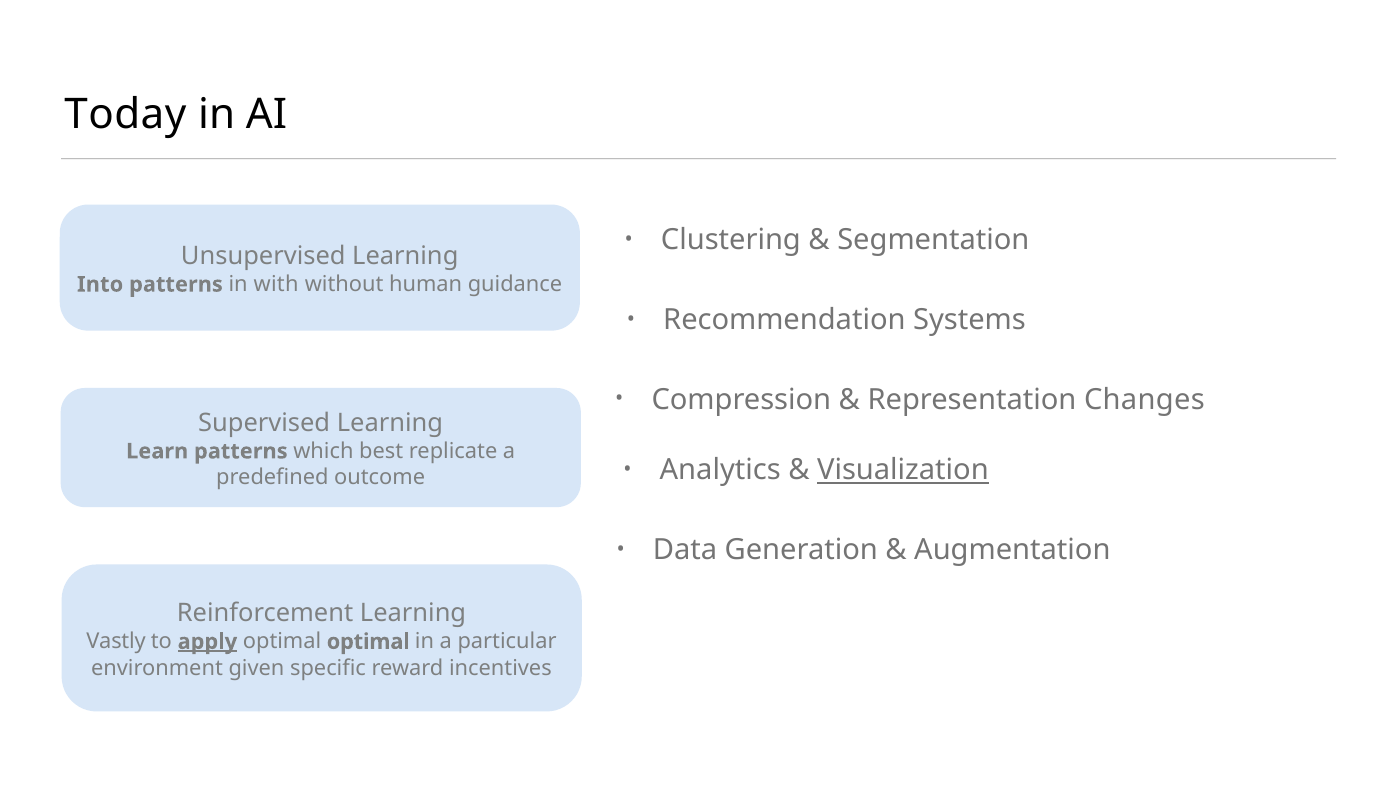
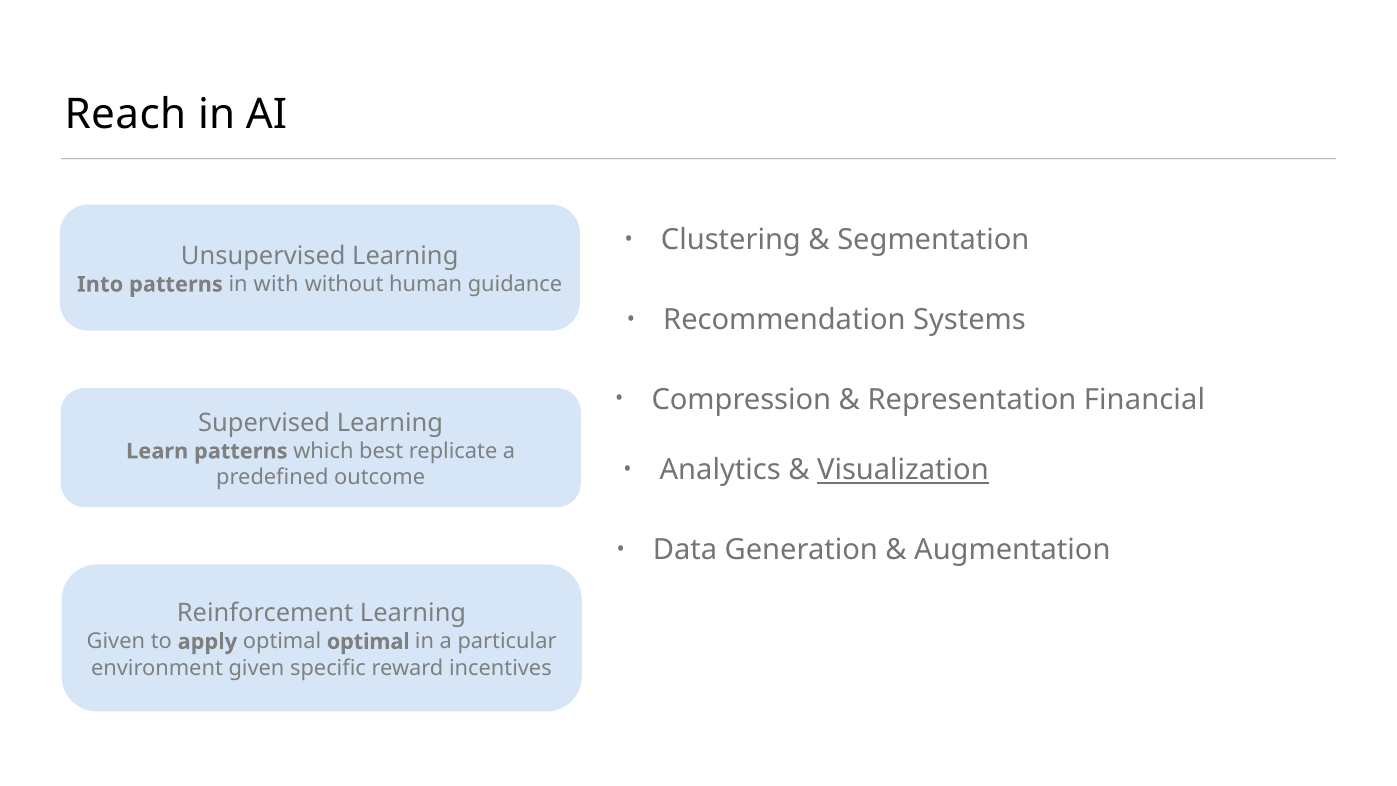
Today: Today -> Reach (125, 114)
Changes: Changes -> Financial (1144, 399)
Vastly: Vastly -> Given (116, 641)
apply underline: present -> none (207, 641)
